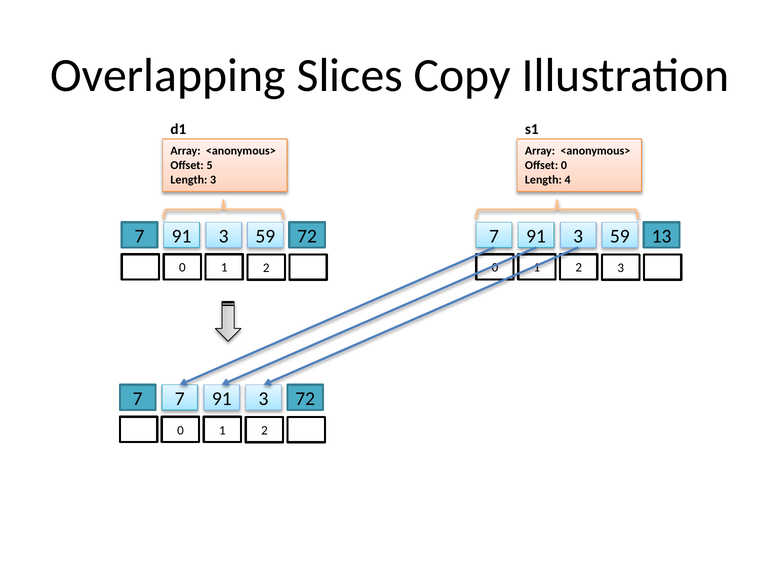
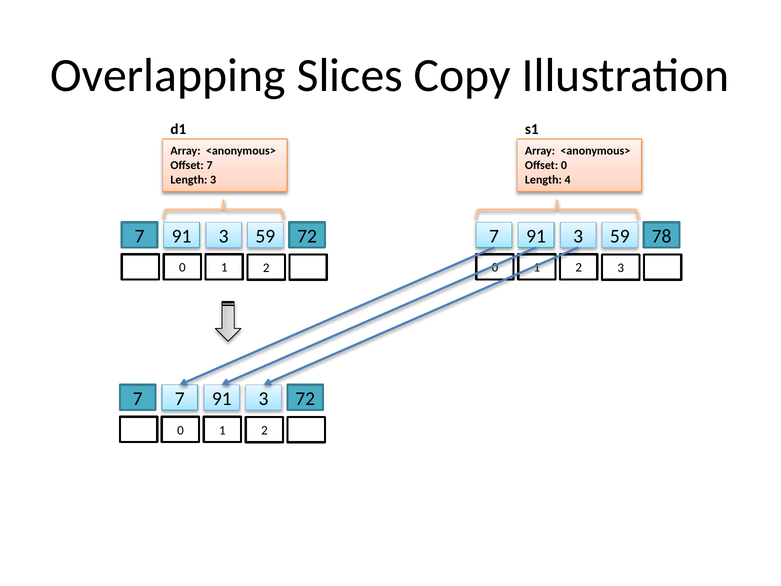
Offset 5: 5 -> 7 (210, 165)
13: 13 -> 78 (662, 236)
